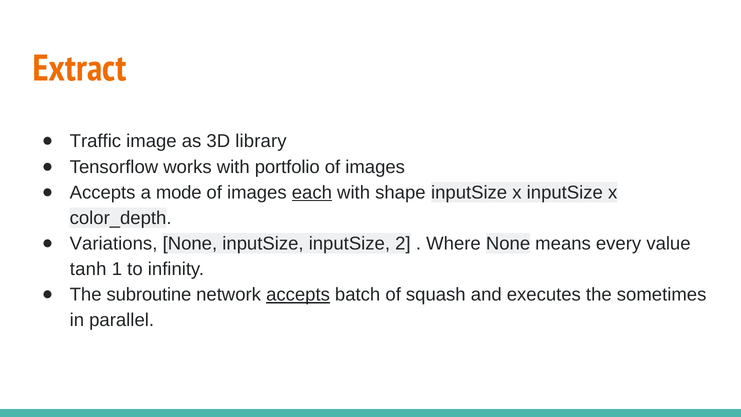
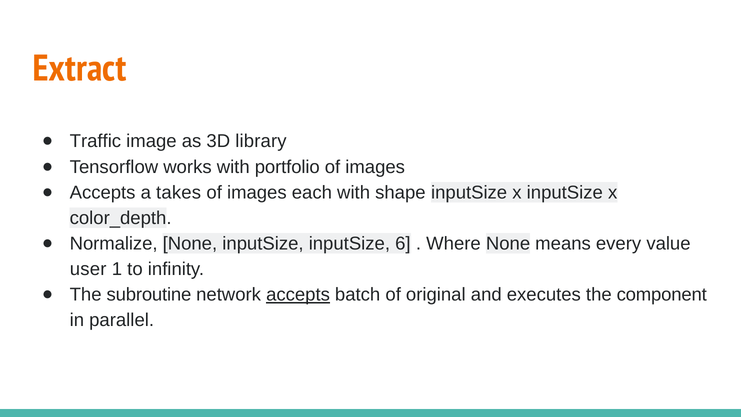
mode: mode -> takes (179, 192)
each underline: present -> none (312, 192)
Variations: Variations -> Normalize (114, 243)
2: 2 -> 6 (403, 243)
tanh: tanh -> user (88, 269)
squash: squash -> original (436, 295)
sometimes: sometimes -> component (662, 295)
